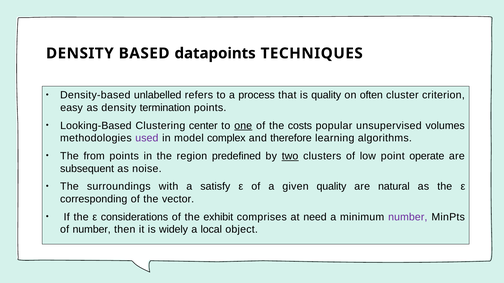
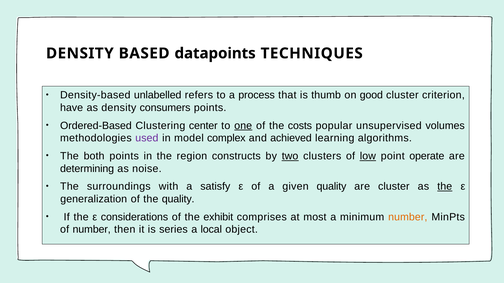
is quality: quality -> thumb (326, 95)
often: often -> good (371, 95)
easy: easy -> have (72, 108)
termination: termination -> consumers (165, 108)
Looking-Based: Looking-Based -> Ordered-Based (96, 126)
therefore: therefore -> achieved (291, 138)
from: from -> both (94, 156)
predefined: predefined -> constructs (236, 156)
low underline: none -> present (368, 156)
subsequent: subsequent -> determining (87, 169)
are natural: natural -> cluster (394, 187)
the underline: none -> present (445, 187)
corresponding: corresponding -> generalization (94, 199)
the vector: vector -> quality (178, 199)
need: need -> most (315, 217)
number colour: purple -> orange (408, 217)
widely: widely -> series (173, 230)
